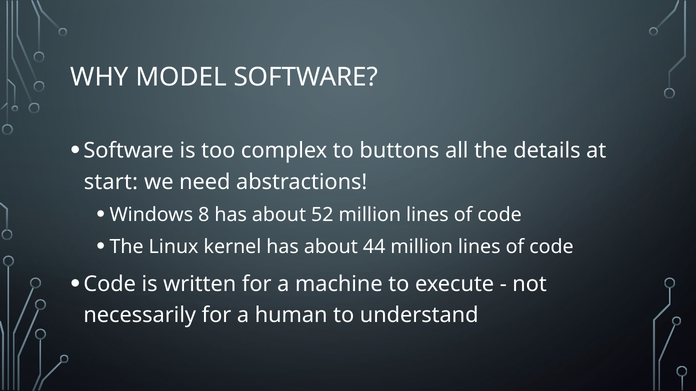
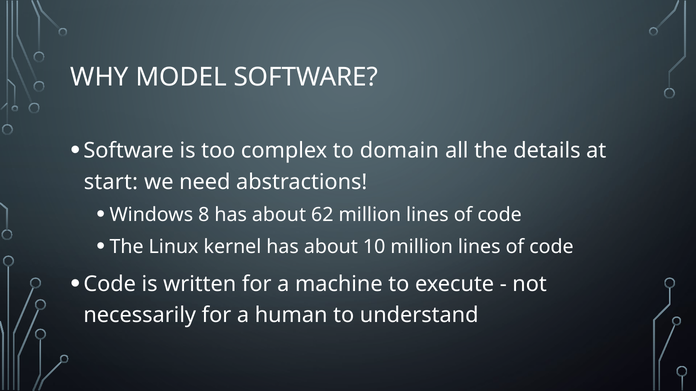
buttons: buttons -> domain (399, 151)
52: 52 -> 62 (322, 215)
44: 44 -> 10 (374, 247)
